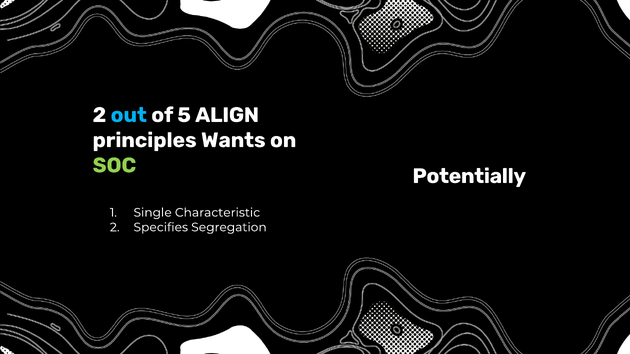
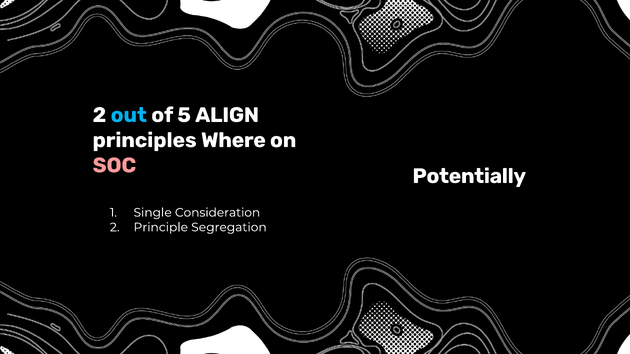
Wants: Wants -> Where (233, 140)
SOC colour: light green -> pink (114, 166)
Characteristic: Characteristic -> Consideration (218, 213)
Specifies: Specifies -> Principle (161, 228)
